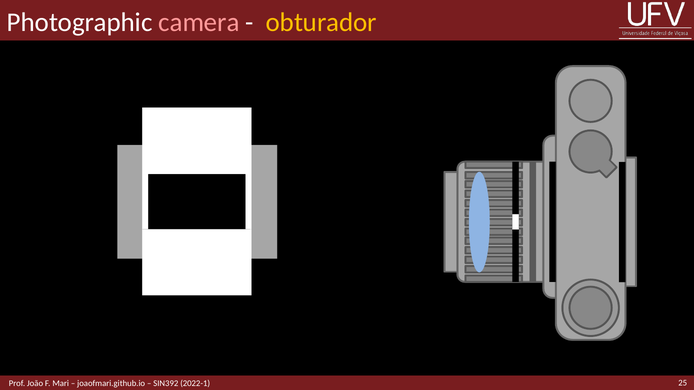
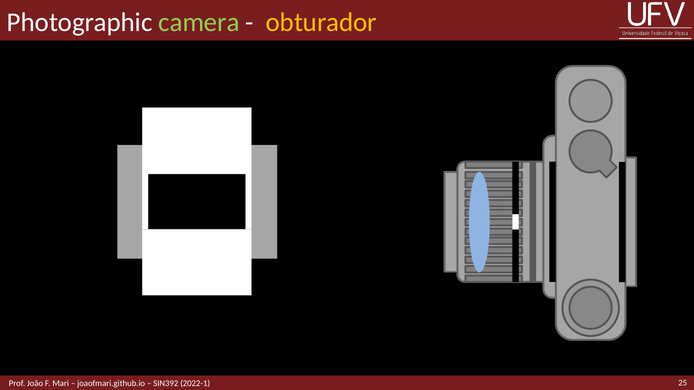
camera colour: pink -> light green (199, 22)
